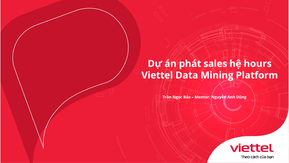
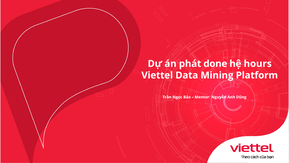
sales: sales -> done (215, 64)
